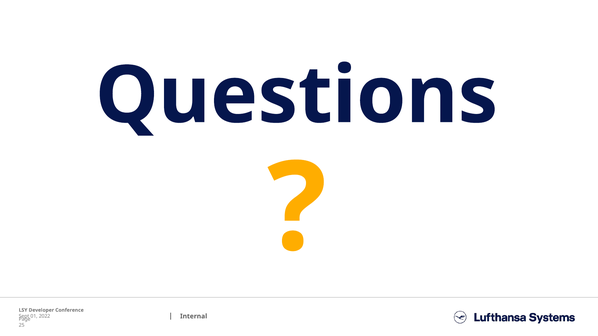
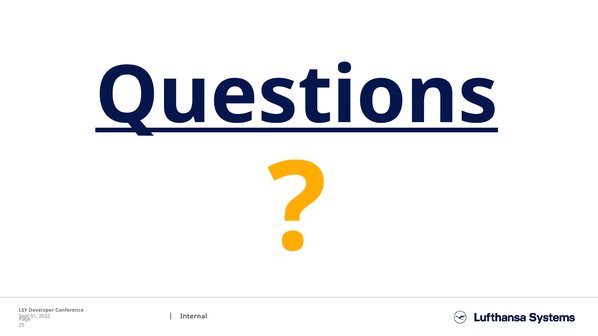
Questions underline: none -> present (297, 96)
